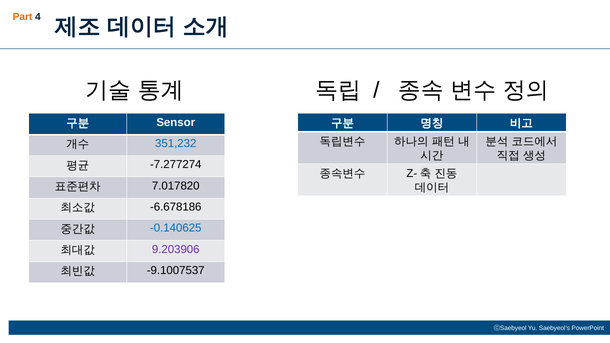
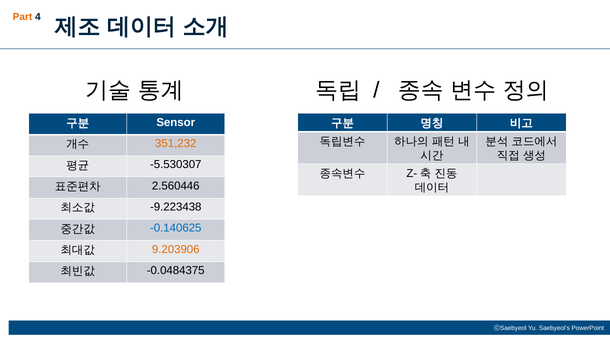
351,232 colour: blue -> orange (176, 144)
-7.277274: -7.277274 -> -5.530307 (176, 165)
7.017820: 7.017820 -> 2.560446 (176, 186)
-6.678186: -6.678186 -> -9.223438 (176, 207)
9.203906 colour: purple -> orange (176, 249)
-9.1007537: -9.1007537 -> -0.0484375 (176, 271)
